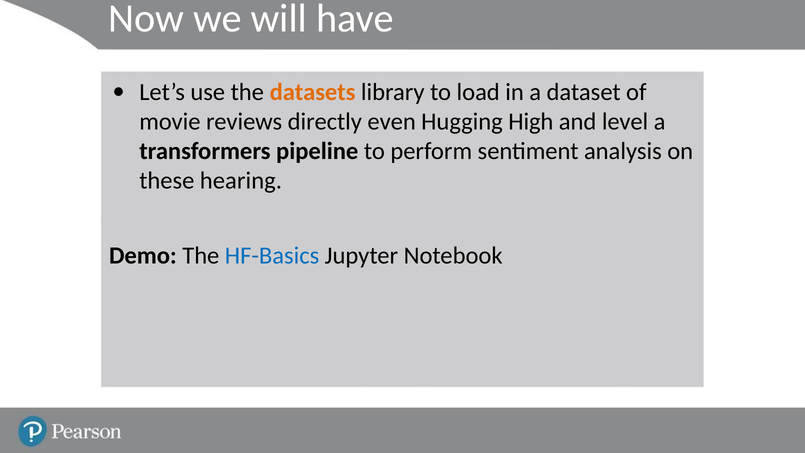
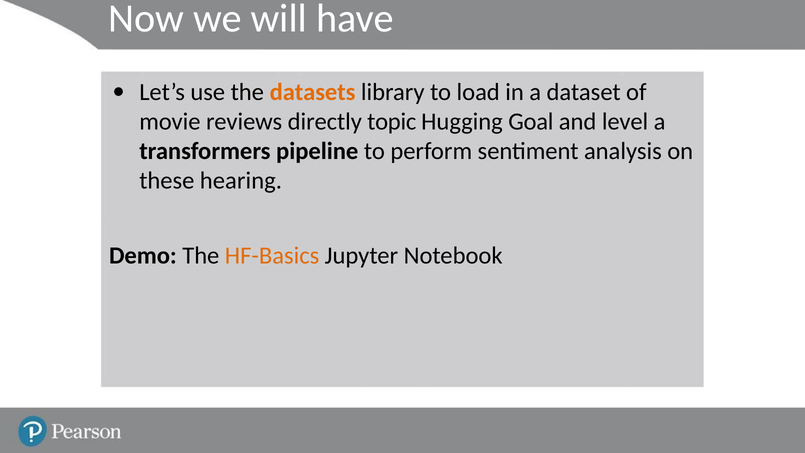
even: even -> topic (392, 122)
High: High -> Goal (531, 122)
HF-Basics colour: blue -> orange (272, 255)
